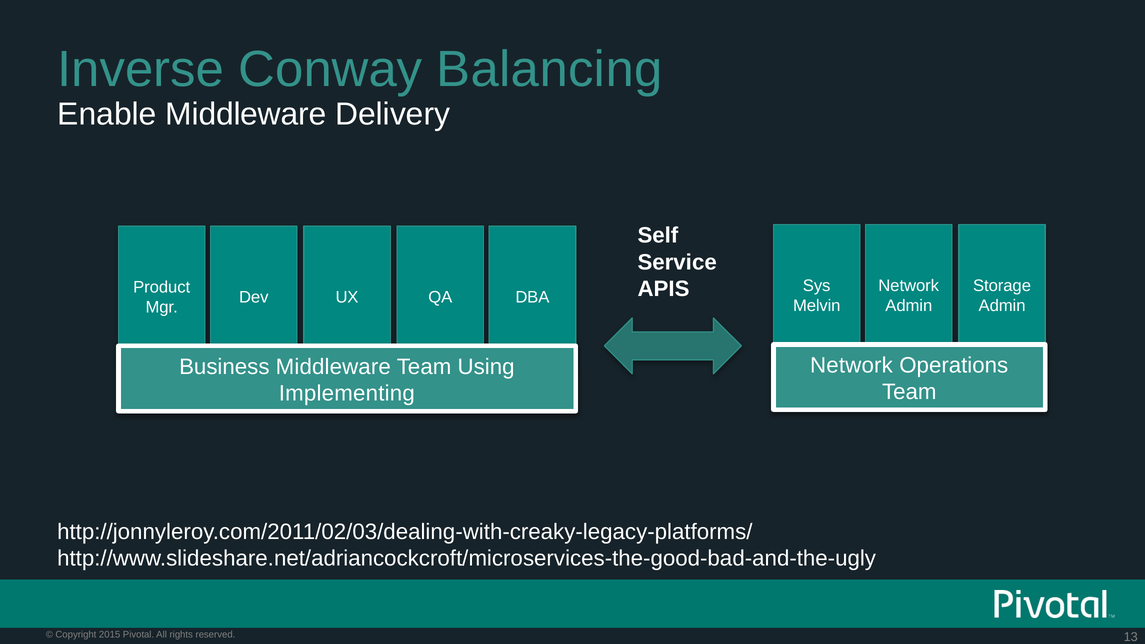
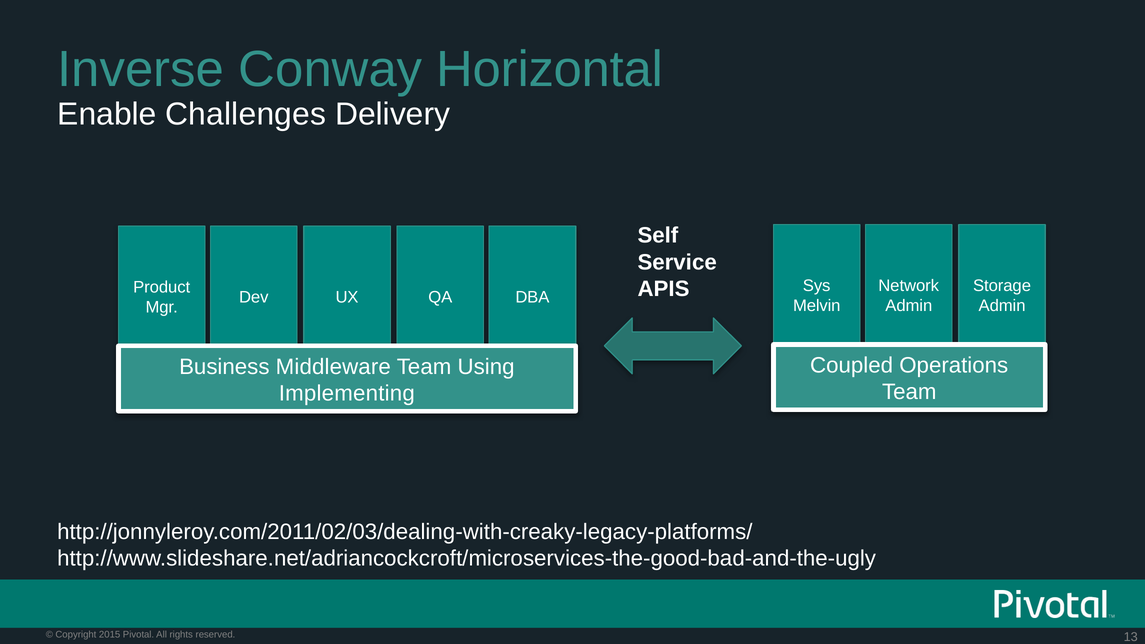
Balancing: Balancing -> Horizontal (550, 69)
Enable Middleware: Middleware -> Challenges (246, 114)
Network: Network -> Coupled (852, 365)
